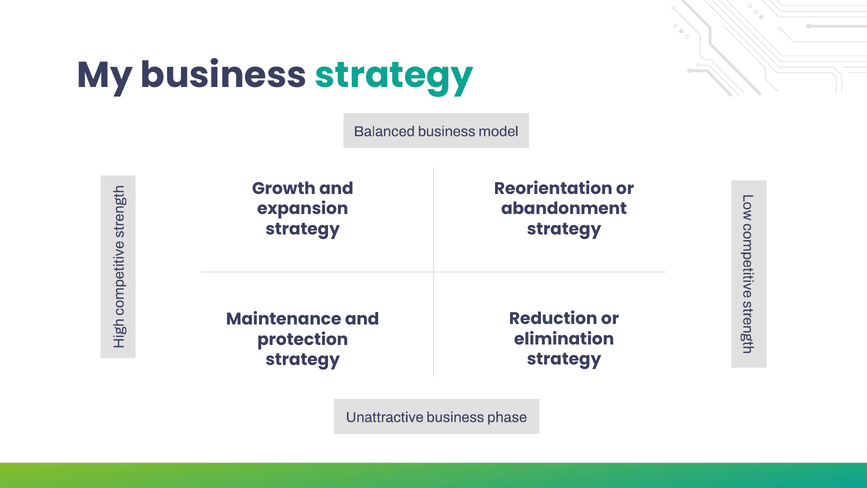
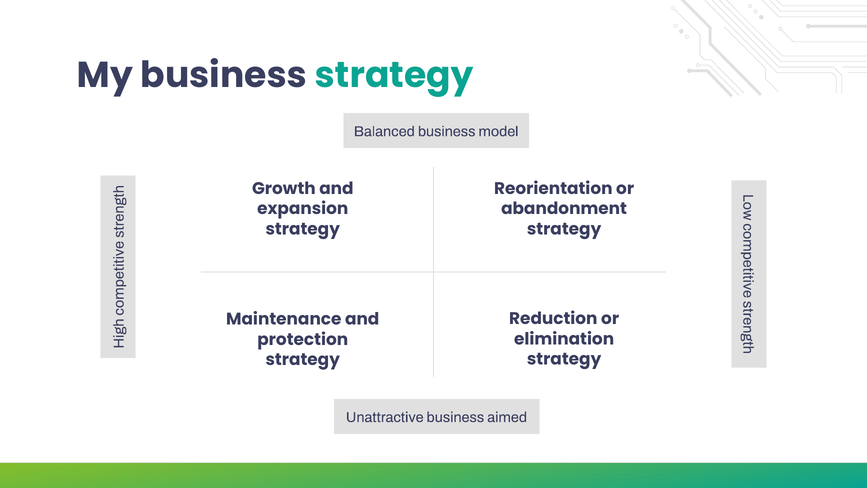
phase: phase -> aimed (507, 417)
